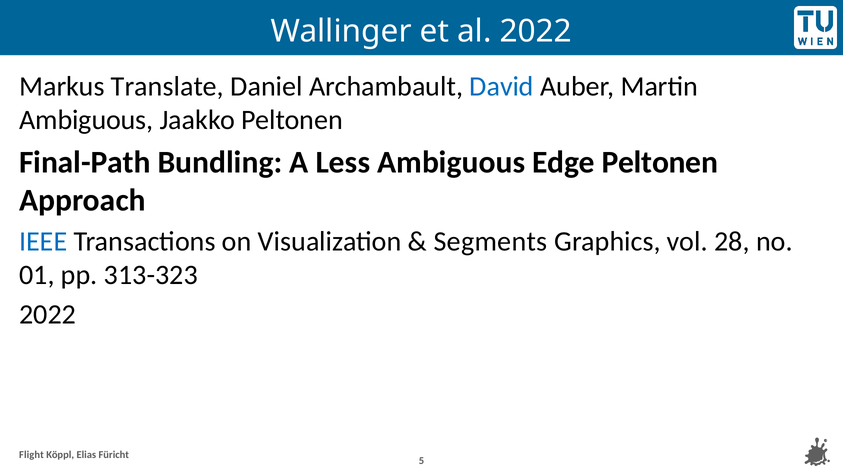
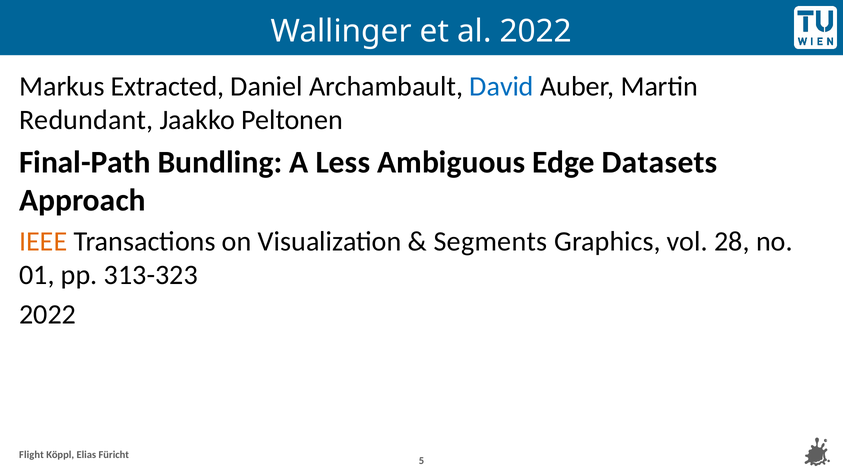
Translate: Translate -> Extracted (168, 86)
Ambiguous: Ambiguous -> Redundant (86, 120)
Edge Peltonen: Peltonen -> Datasets (660, 162)
IEEE colour: blue -> orange (43, 242)
